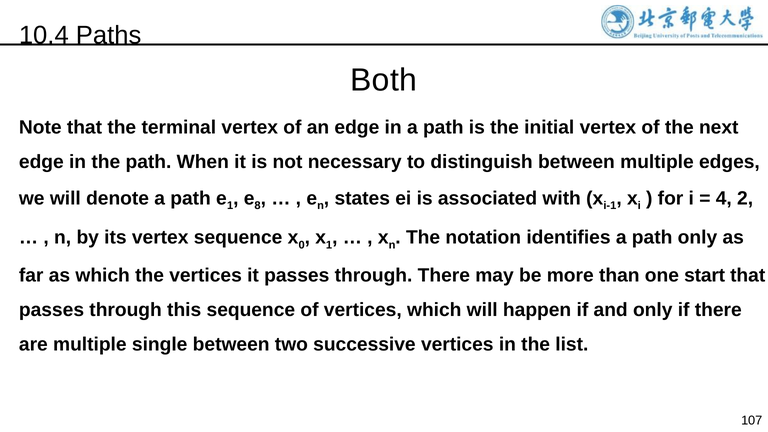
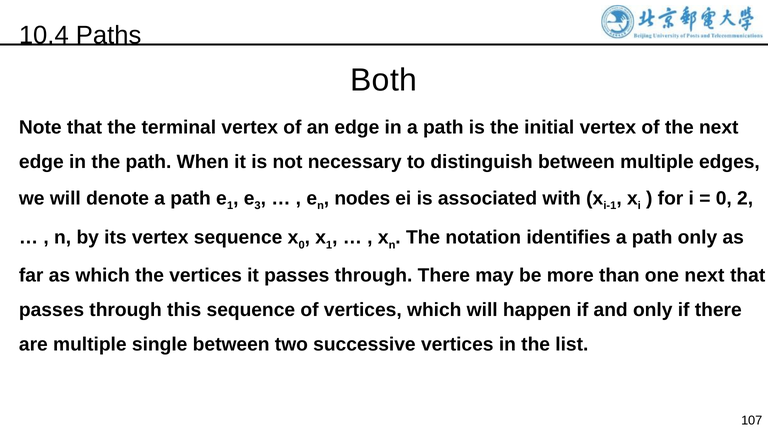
8: 8 -> 3 (258, 206)
states: states -> nodes (362, 198)
4: 4 -> 0 (724, 198)
one start: start -> next (704, 275)
